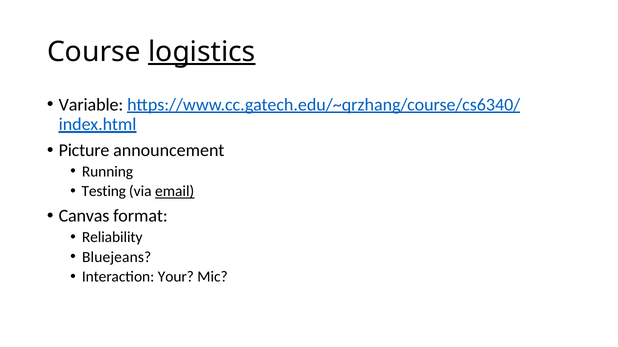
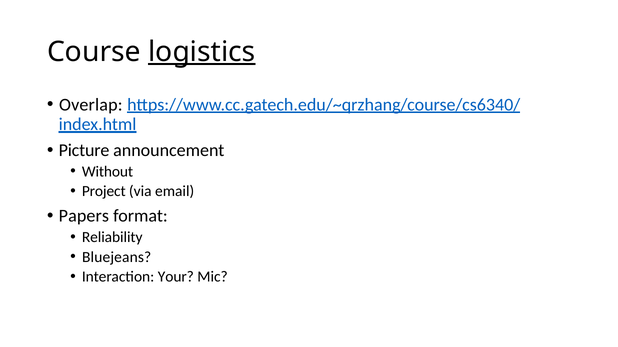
Variable: Variable -> Overlap (91, 105)
Running: Running -> Without (108, 172)
Testing: Testing -> Project (104, 192)
email underline: present -> none (175, 192)
Canvas: Canvas -> Papers (84, 216)
